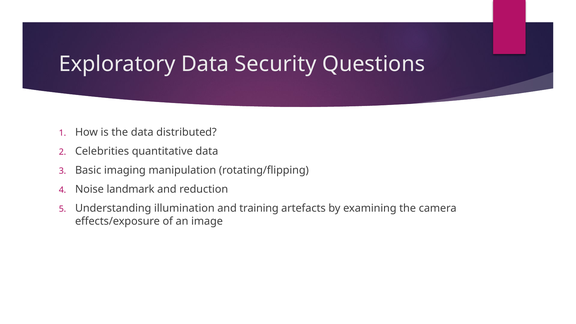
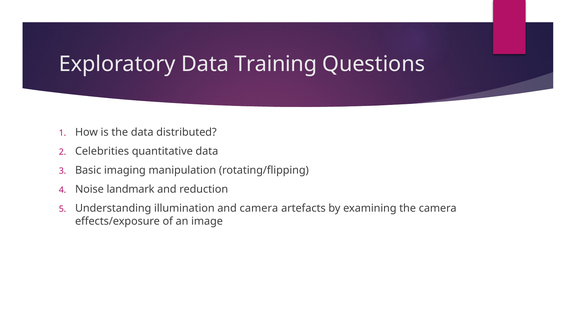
Security: Security -> Training (276, 64)
and training: training -> camera (259, 208)
